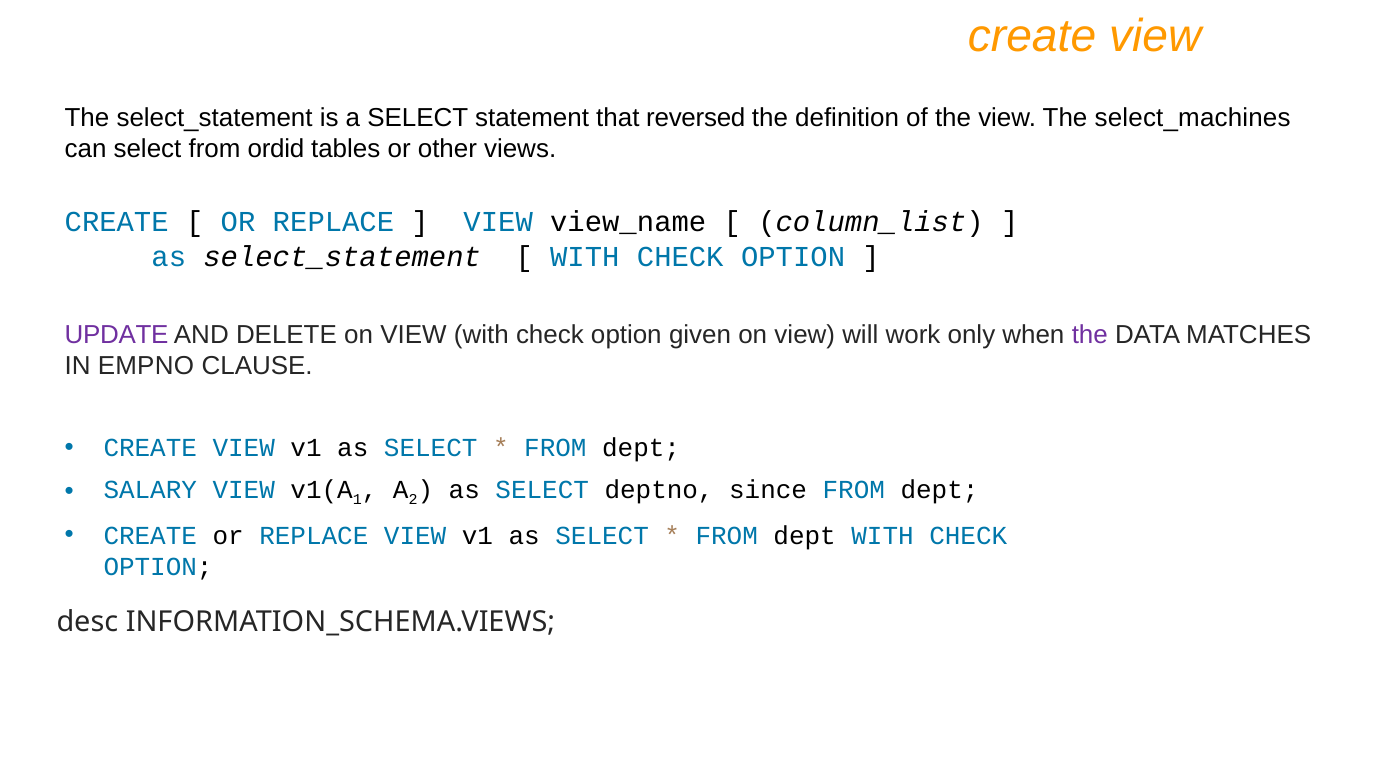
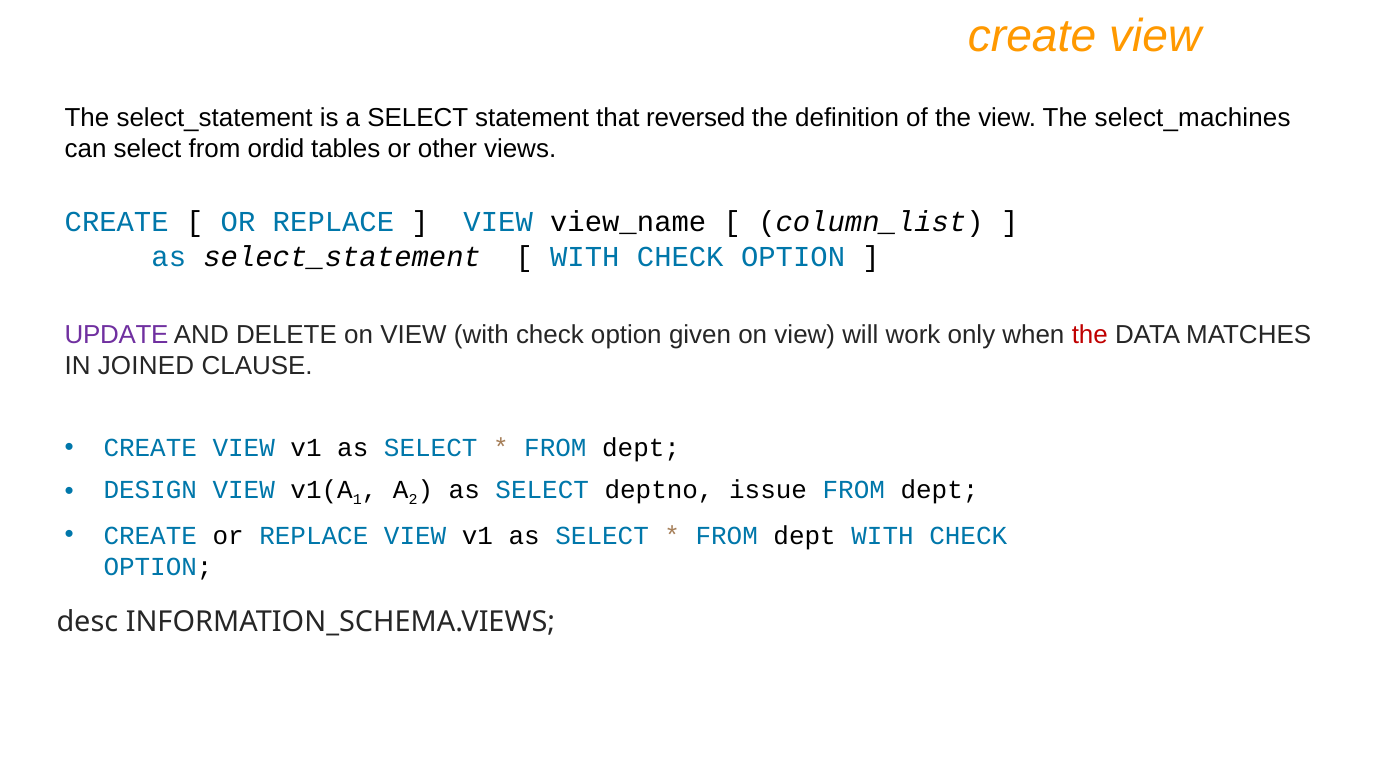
the colour: purple -> red (1090, 335)
EMPNO: EMPNO -> JOINED (146, 366)
SALARY: SALARY -> DESIGN (150, 490)
since: since -> issue (768, 490)
